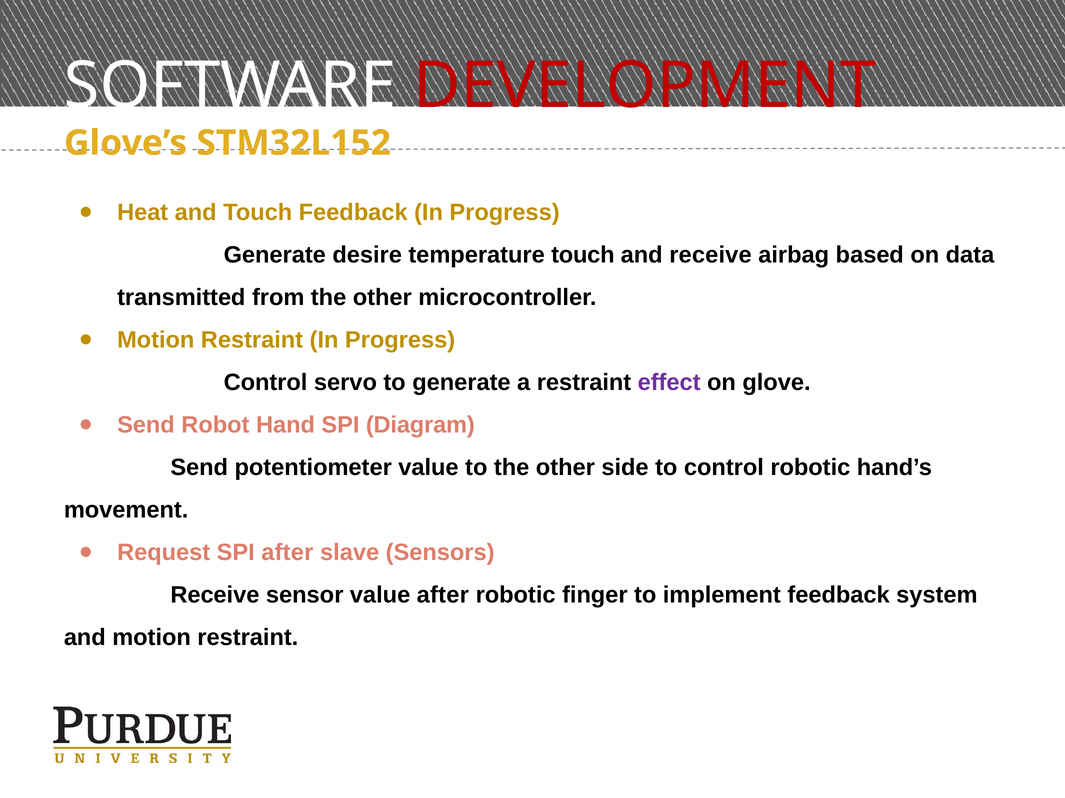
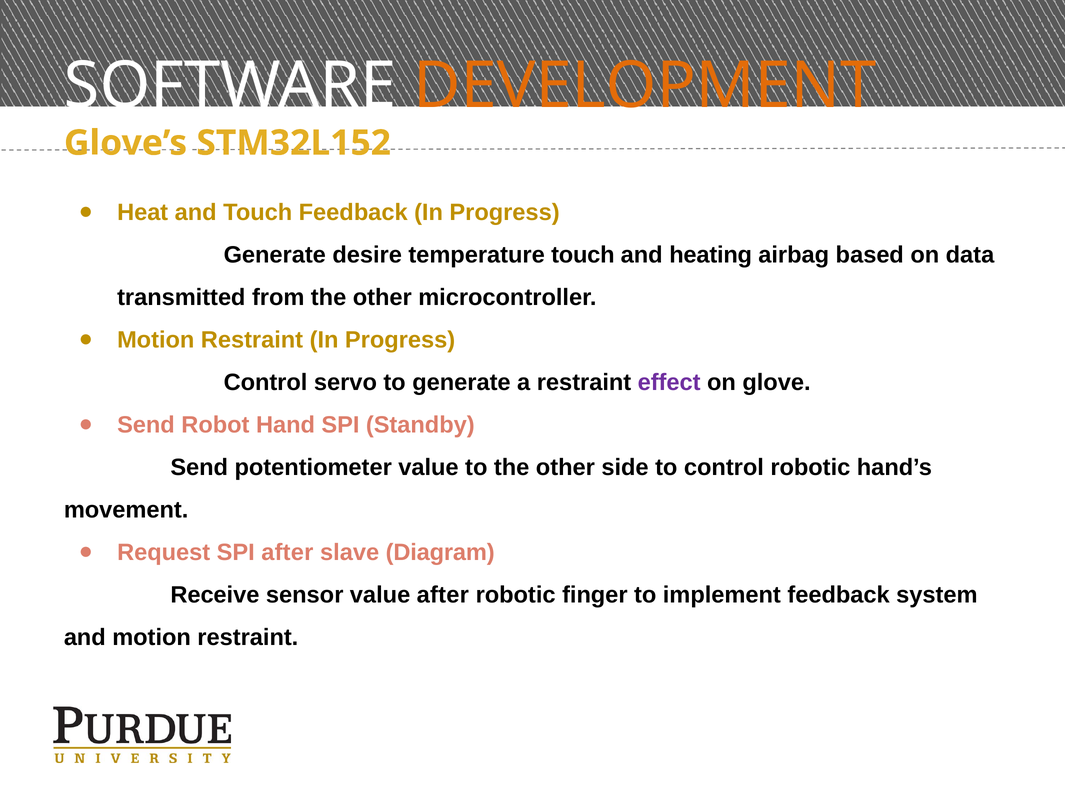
DEVELOPMENT colour: red -> orange (645, 86)
and receive: receive -> heating (711, 255)
Diagram: Diagram -> Standby (420, 425)
Sensors: Sensors -> Diagram (440, 553)
